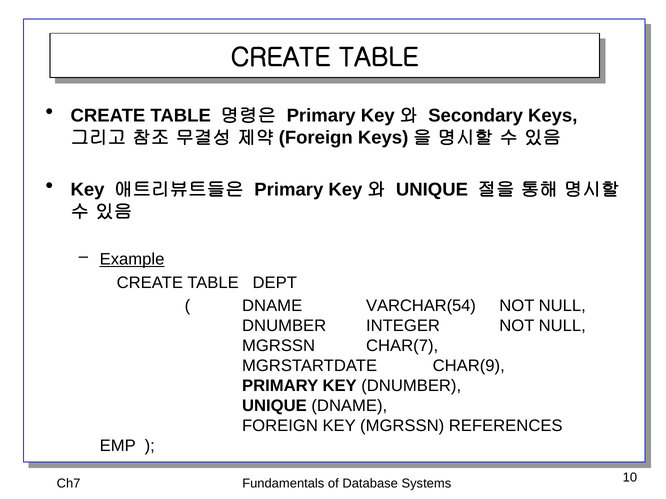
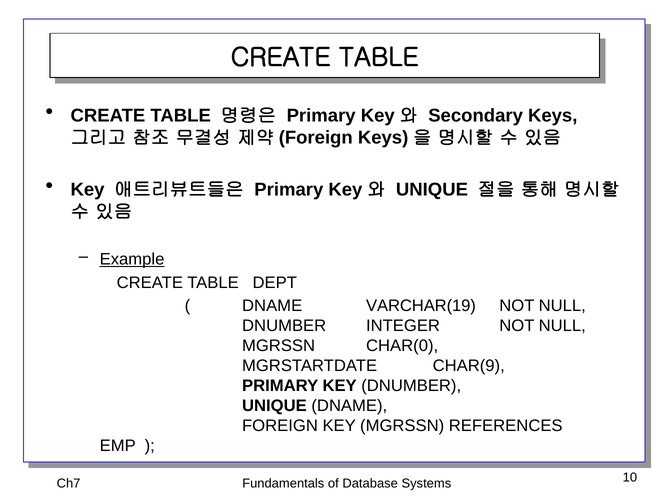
VARCHAR(54: VARCHAR(54 -> VARCHAR(19 (421, 306)
CHAR(7: CHAR(7 -> CHAR(0 (402, 346)
